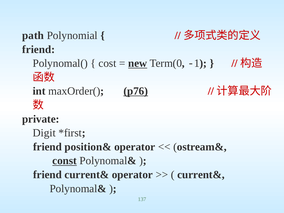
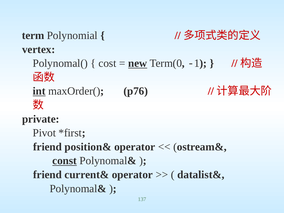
path: path -> term (33, 35)
friend: friend -> vertex (39, 49)
int underline: none -> present (39, 91)
p76 underline: present -> none (136, 91)
Digit: Digit -> Pivot (44, 133)
current&: current& -> datalist& (201, 175)
